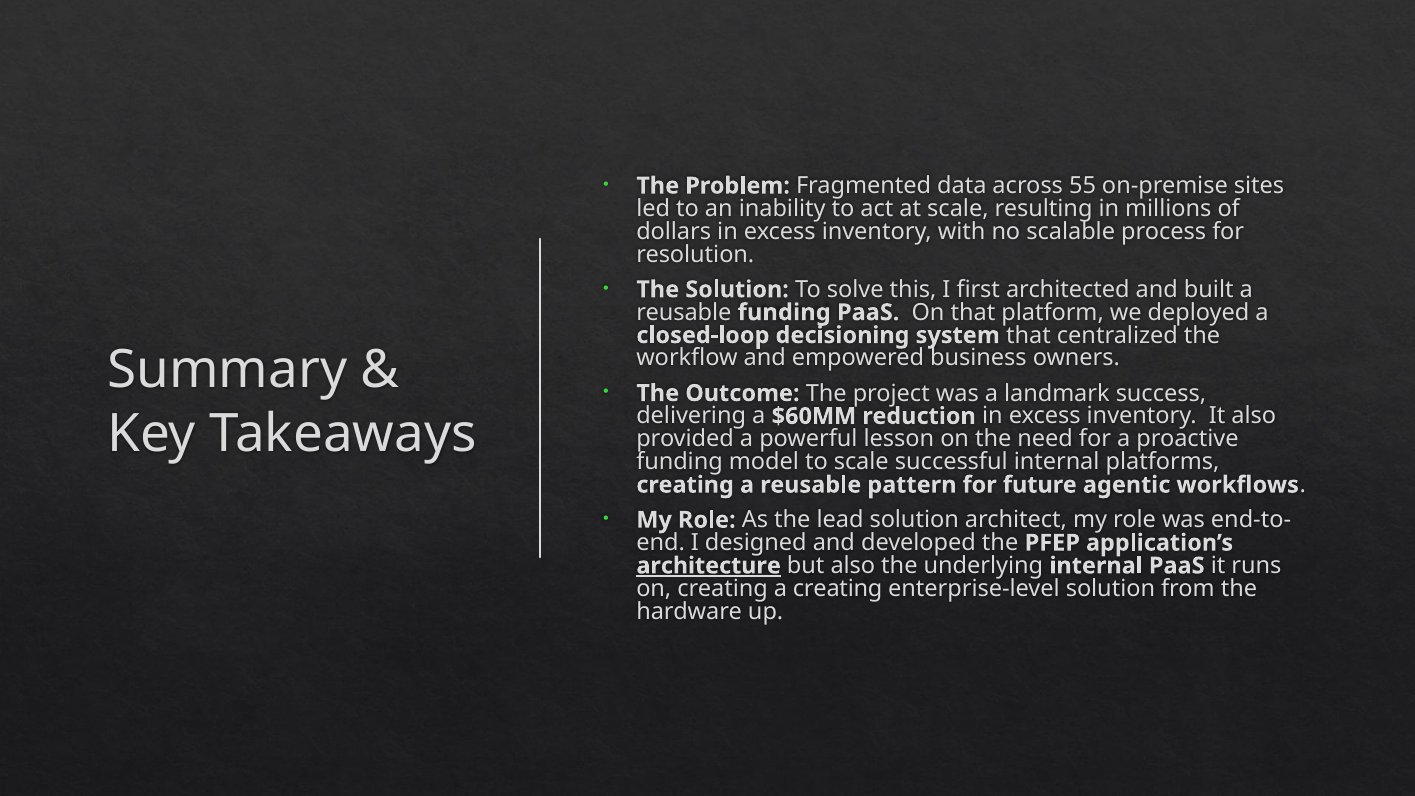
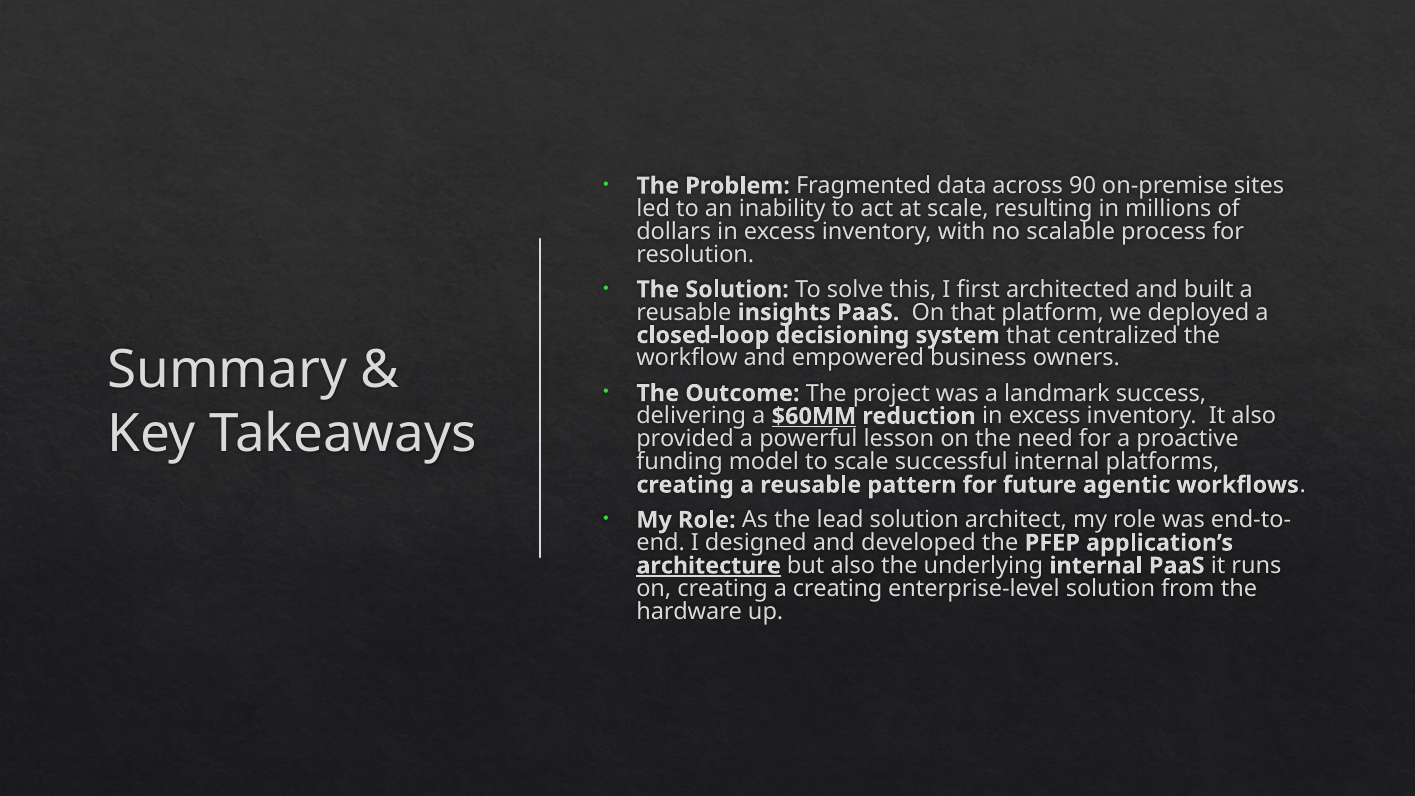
55: 55 -> 90 (1083, 186)
reusable funding: funding -> insights (784, 312)
$60MM underline: none -> present (814, 416)
